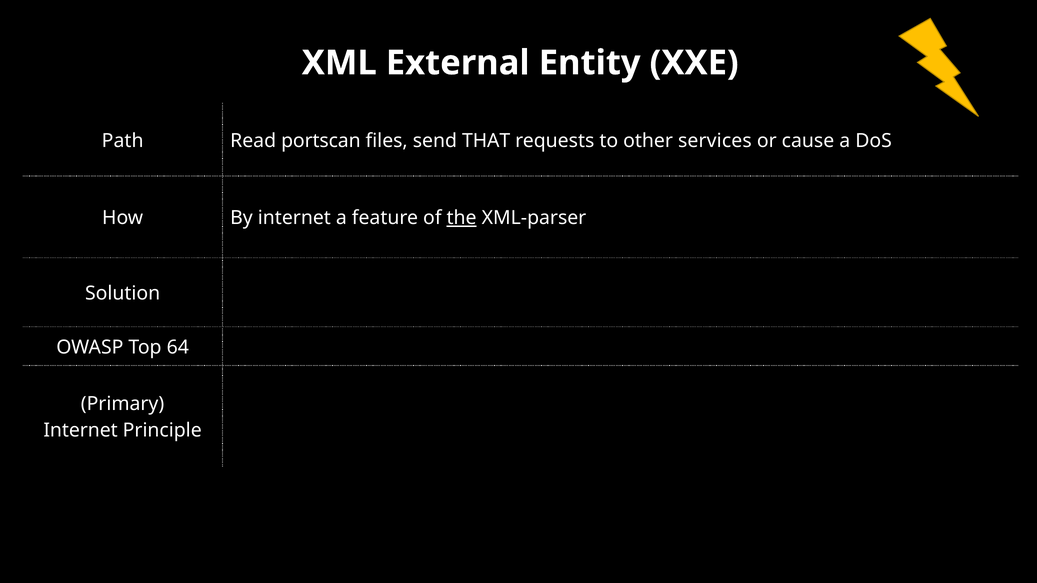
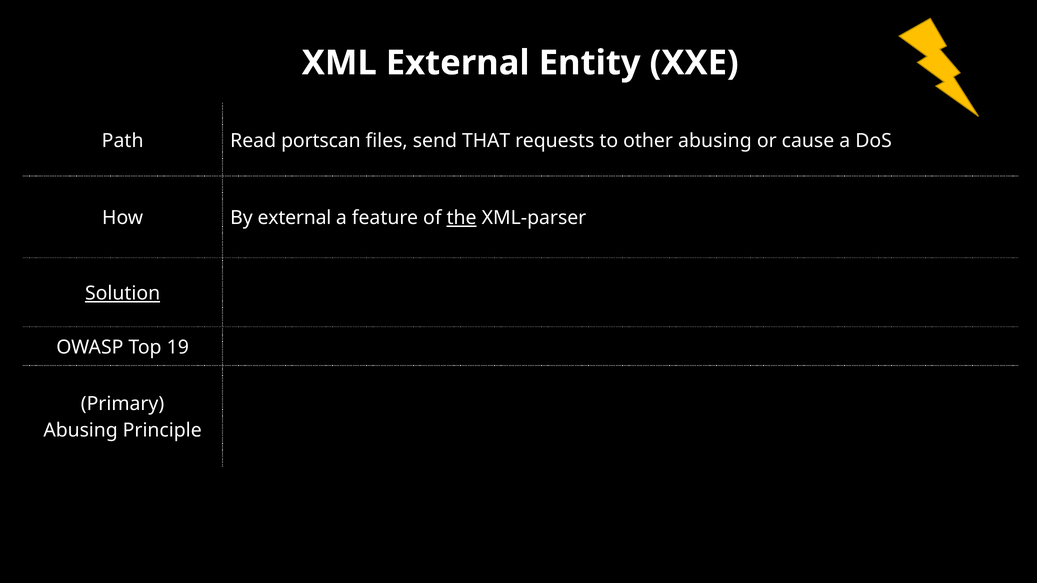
other services: services -> abusing (715, 141)
By internet: internet -> external (294, 218)
Solution underline: none -> present (123, 293)
64: 64 -> 19 (178, 347)
Internet: Internet -> Abusing (81, 430)
